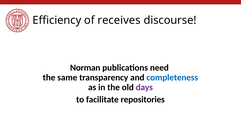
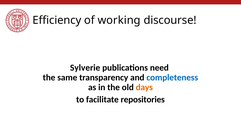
receives: receives -> working (119, 20)
Norman: Norman -> Sylverie (85, 67)
days colour: purple -> orange (144, 87)
